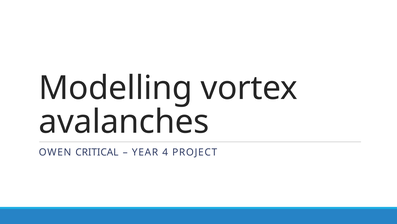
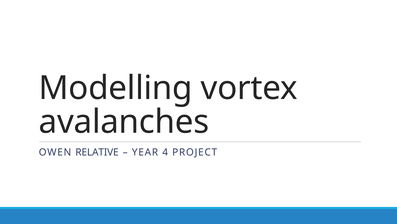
CRITICAL: CRITICAL -> RELATIVE (97, 152)
